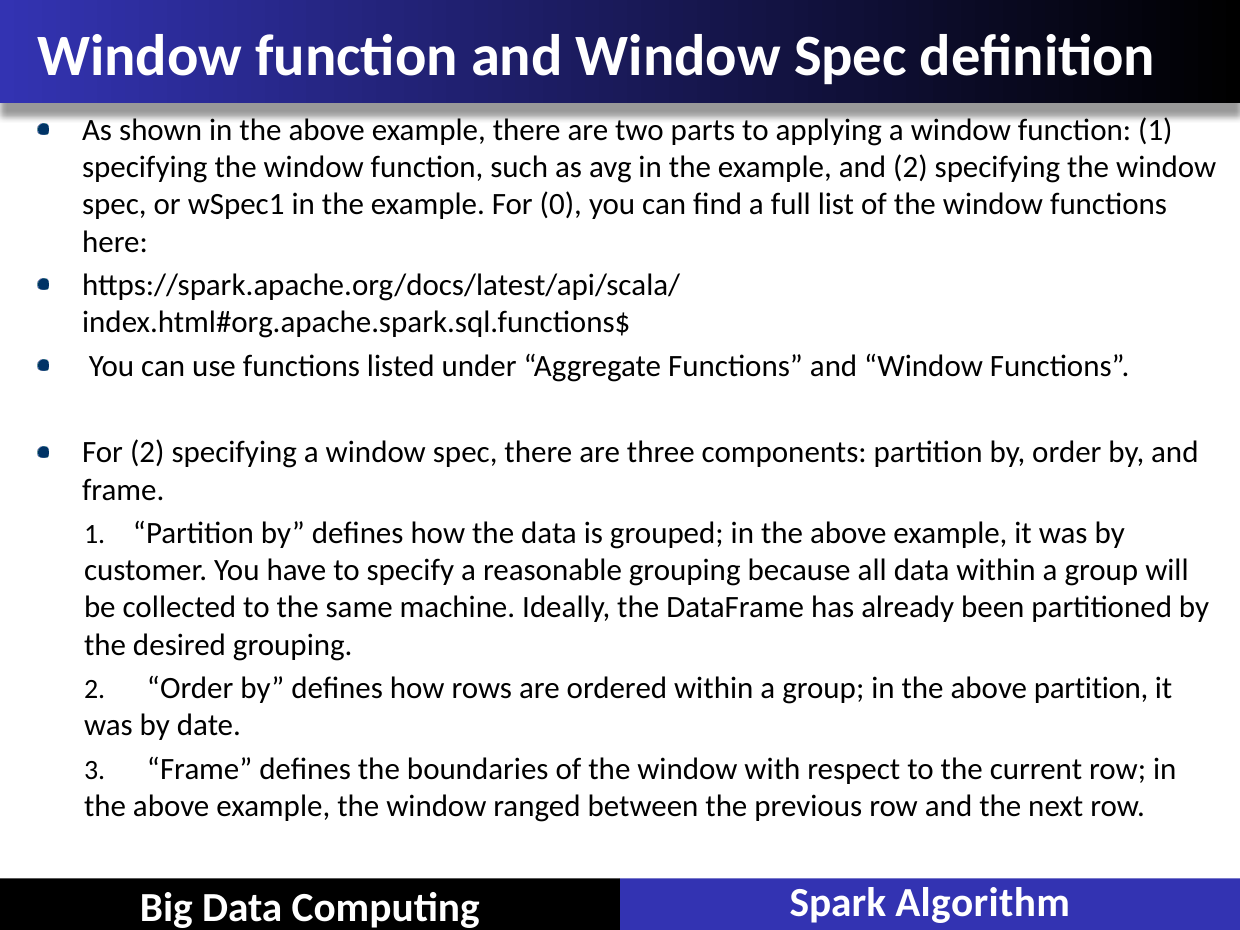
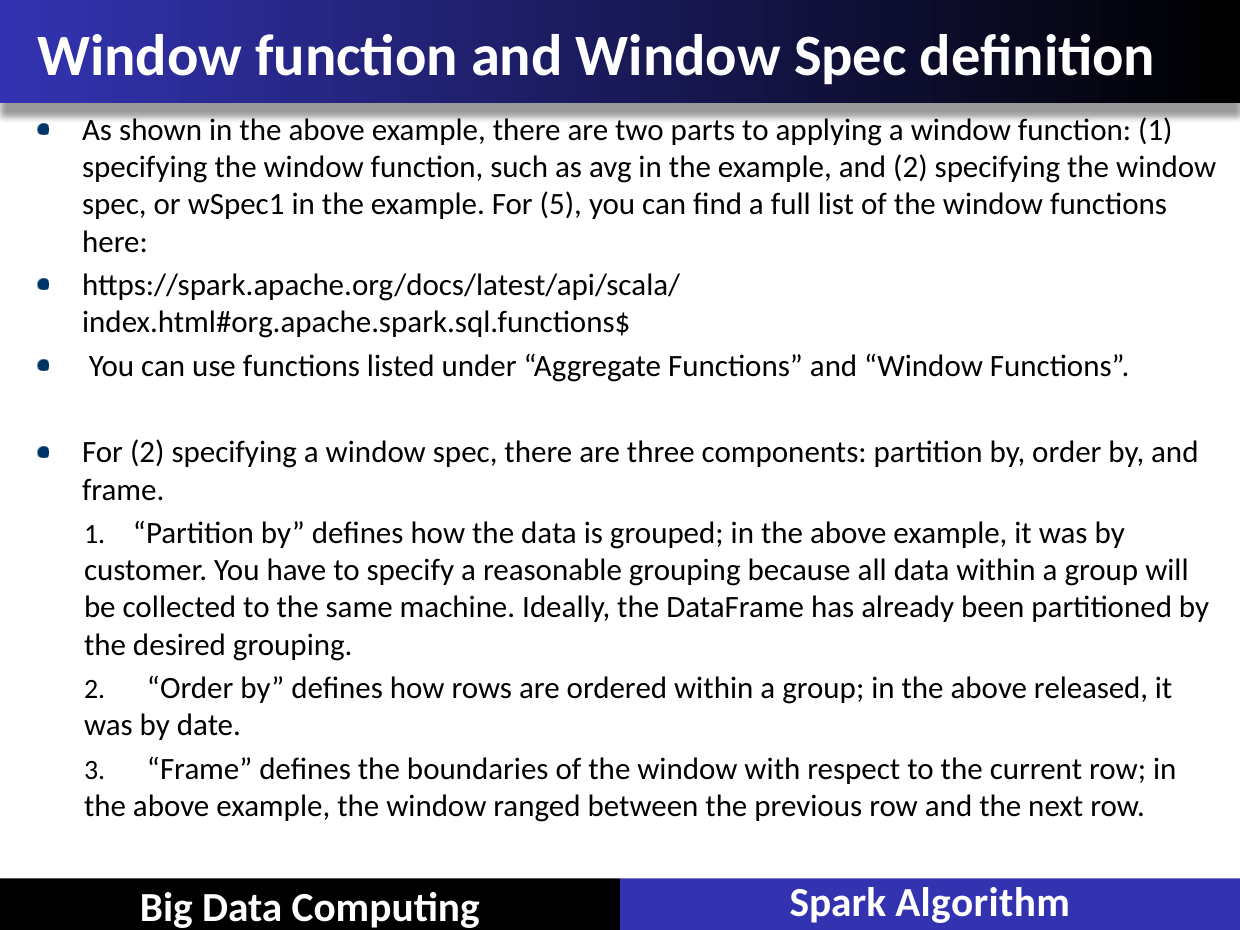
0: 0 -> 5 (561, 205)
above partition: partition -> released (1091, 688)
